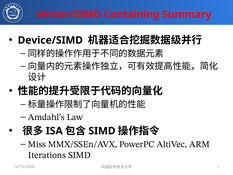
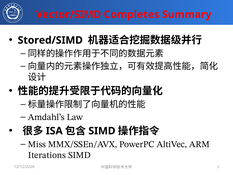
Containing: Containing -> Completes (132, 14)
Device/SIMD: Device/SIMD -> Stored/SIMD (50, 40)
